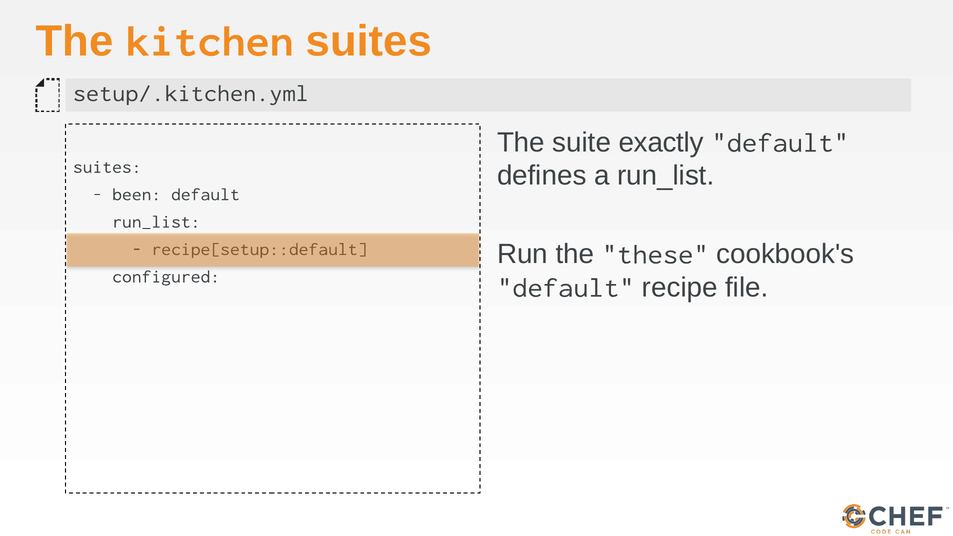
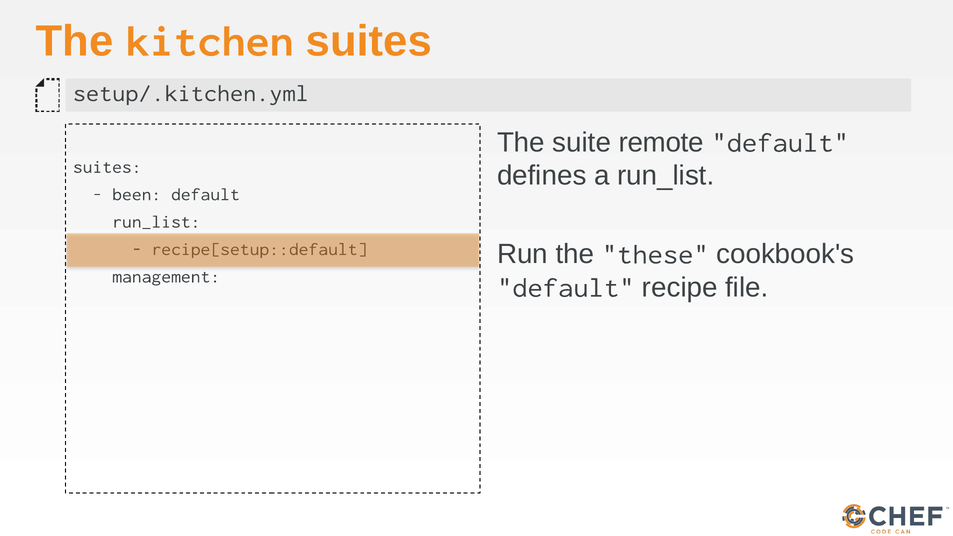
exactly: exactly -> remote (661, 142)
configured: configured -> management (166, 277)
